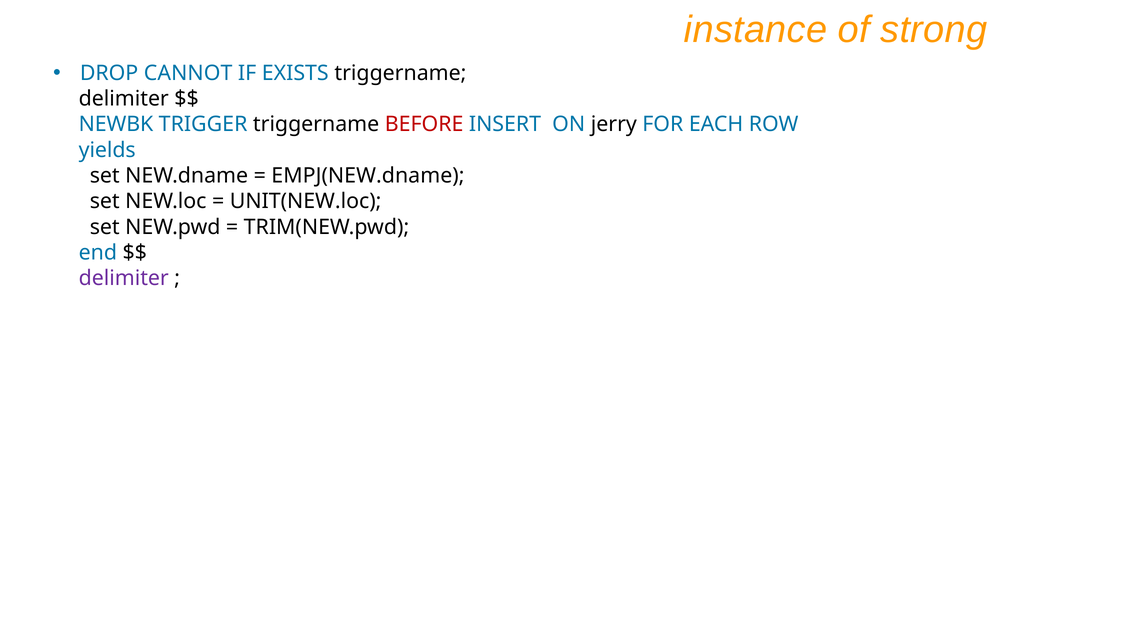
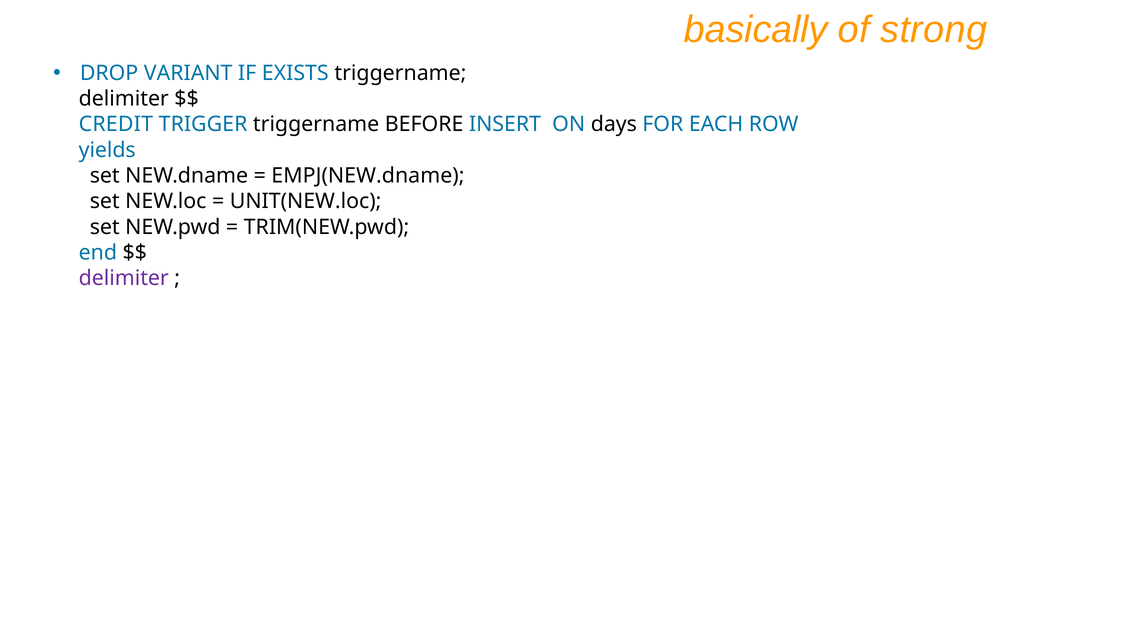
instance: instance -> basically (756, 30)
CANNOT: CANNOT -> VARIANT (188, 73)
NEWBK: NEWBK -> CREDIT (116, 124)
BEFORE colour: red -> black (424, 124)
jerry: jerry -> days (614, 124)
